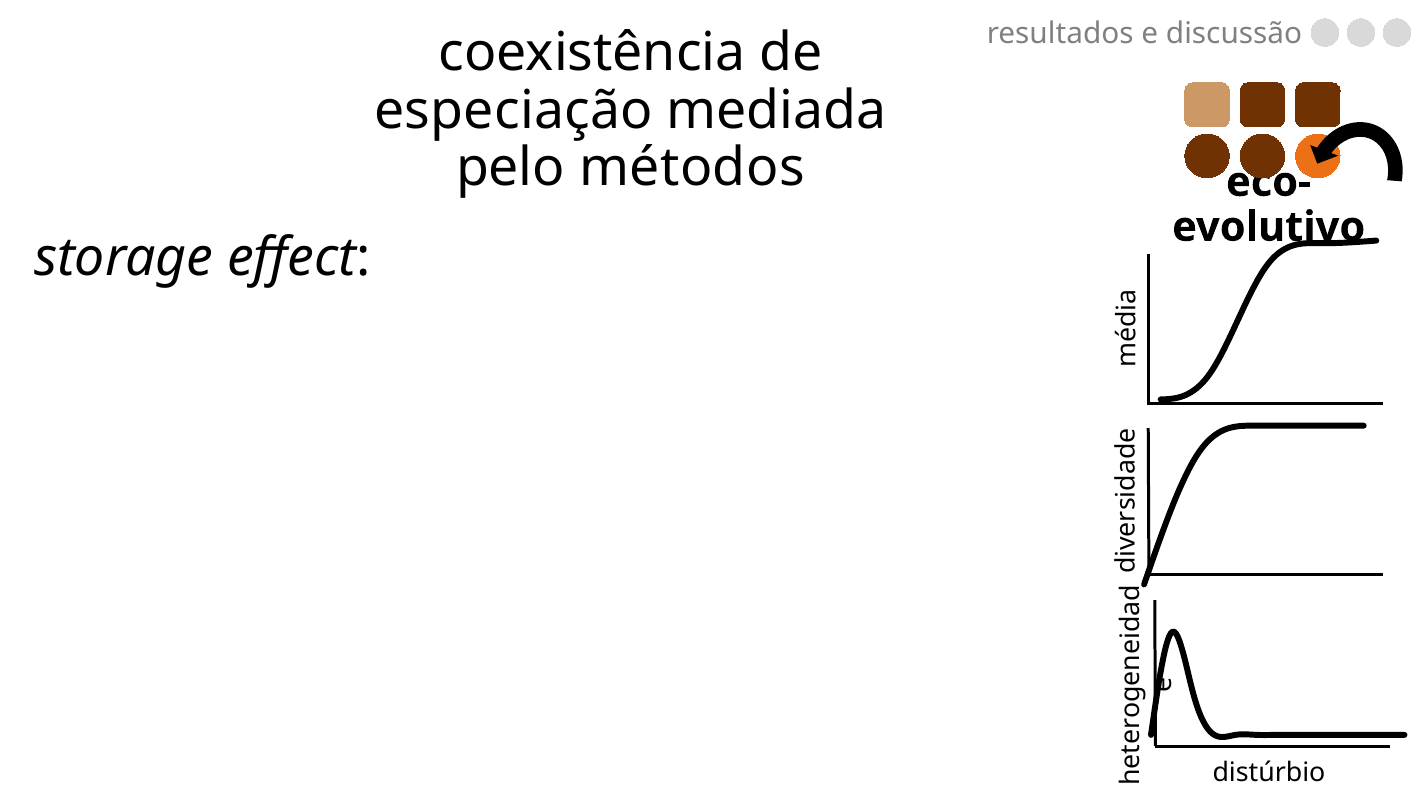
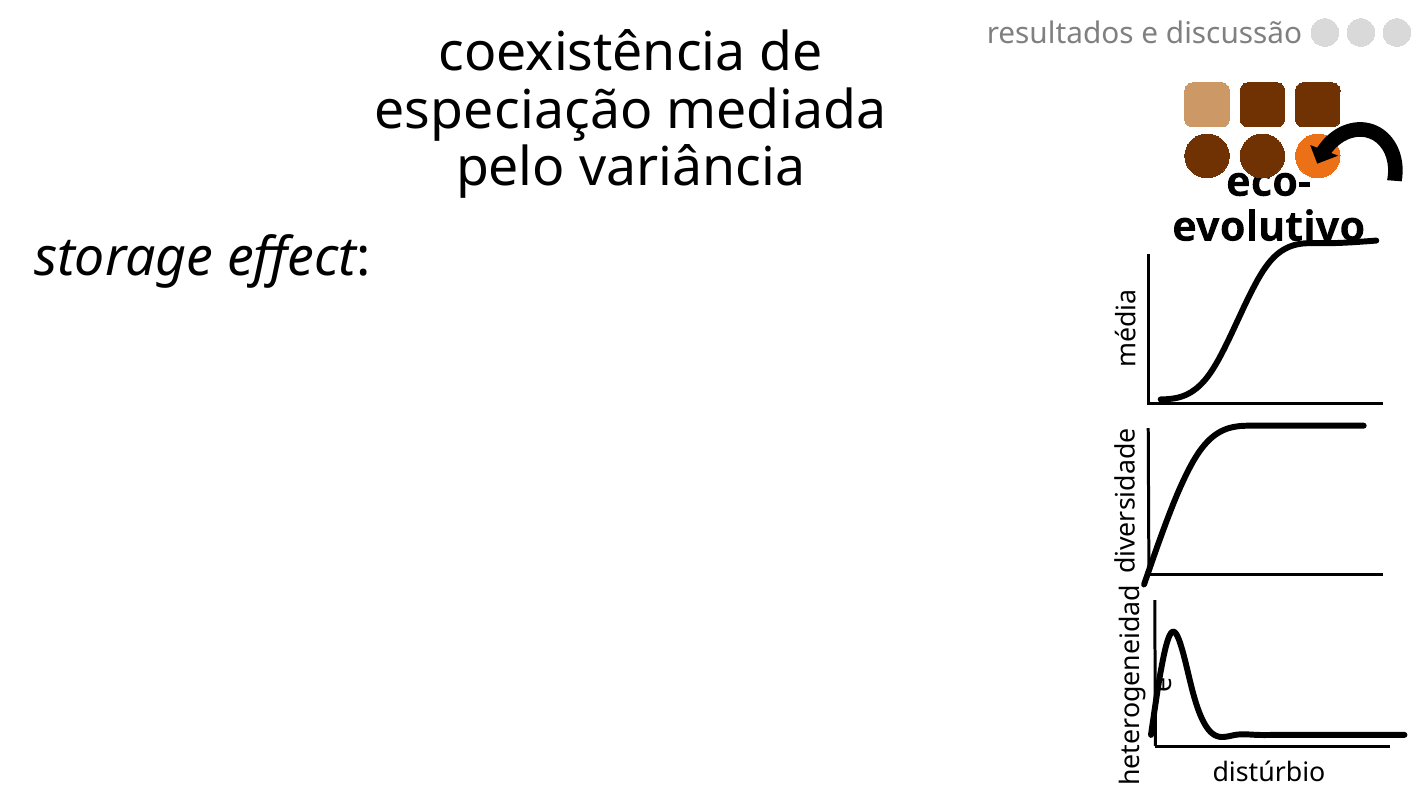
métodos: métodos -> variância (692, 168)
